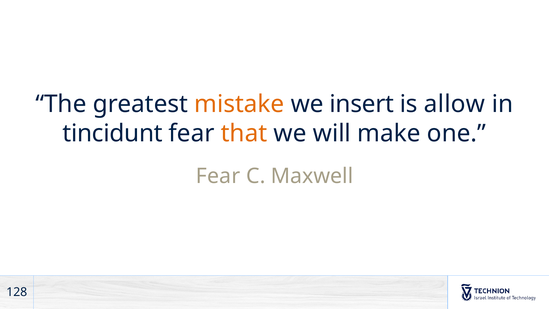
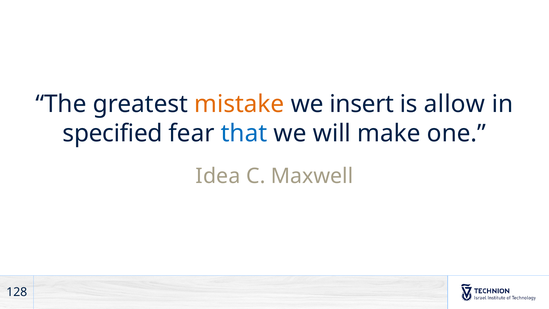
tincidunt: tincidunt -> specified (113, 133)
that colour: orange -> blue (244, 133)
Fear: Fear -> Idea (218, 176)
